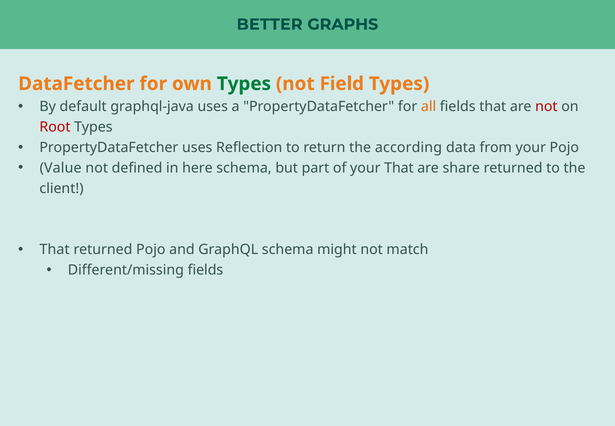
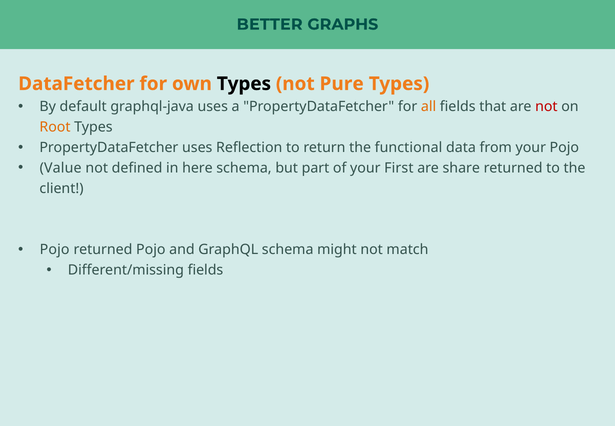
Types colour: green -> black (244, 84)
Field: Field -> Pure (342, 84)
Root colour: red -> orange (55, 127)
according: according -> functional (409, 147)
your That: That -> First (399, 168)
That: That -> Pojo (55, 250)
